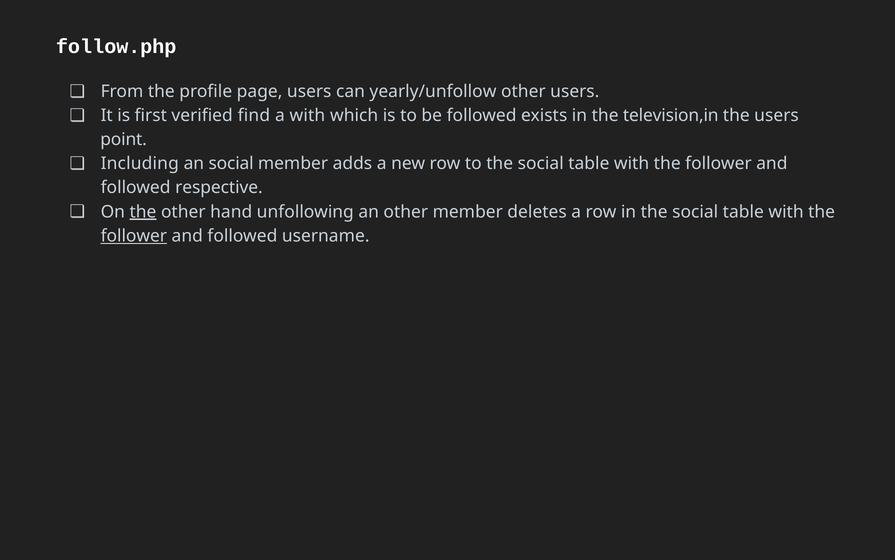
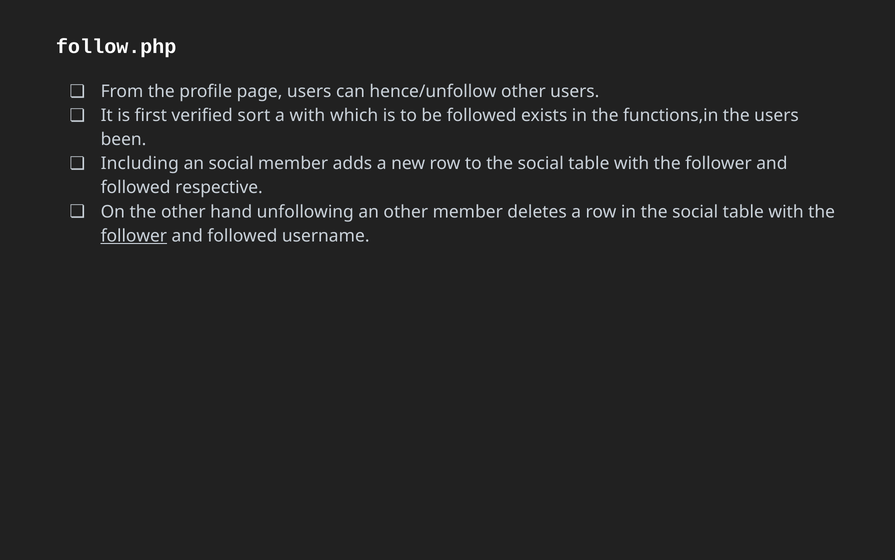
yearly/unfollow: yearly/unfollow -> hence/unfollow (433, 92)
find: find -> sort (254, 116)
television,in: television,in -> functions,in (671, 116)
point: point -> been (124, 140)
the underline: present -> none (143, 212)
